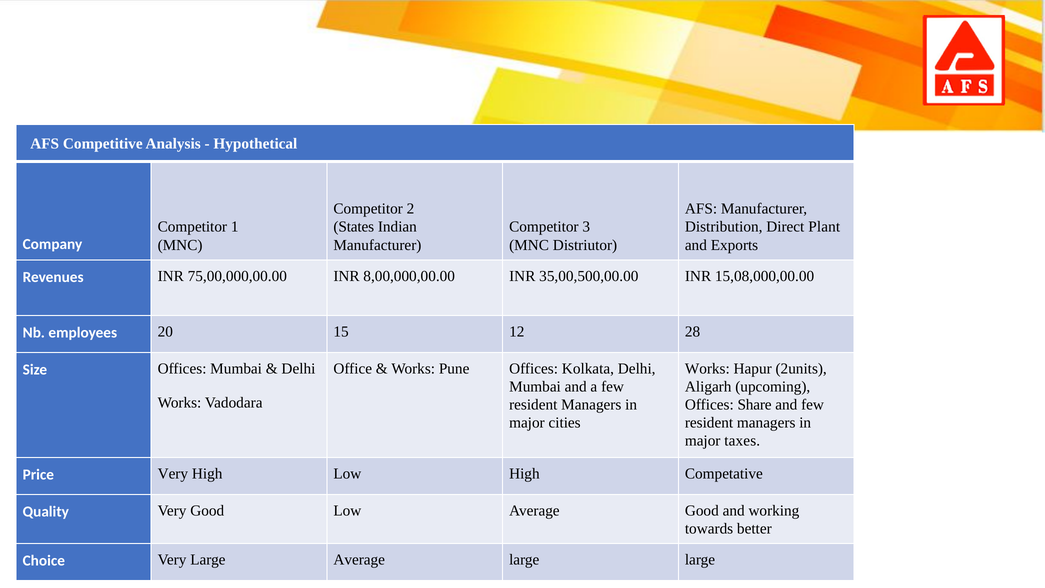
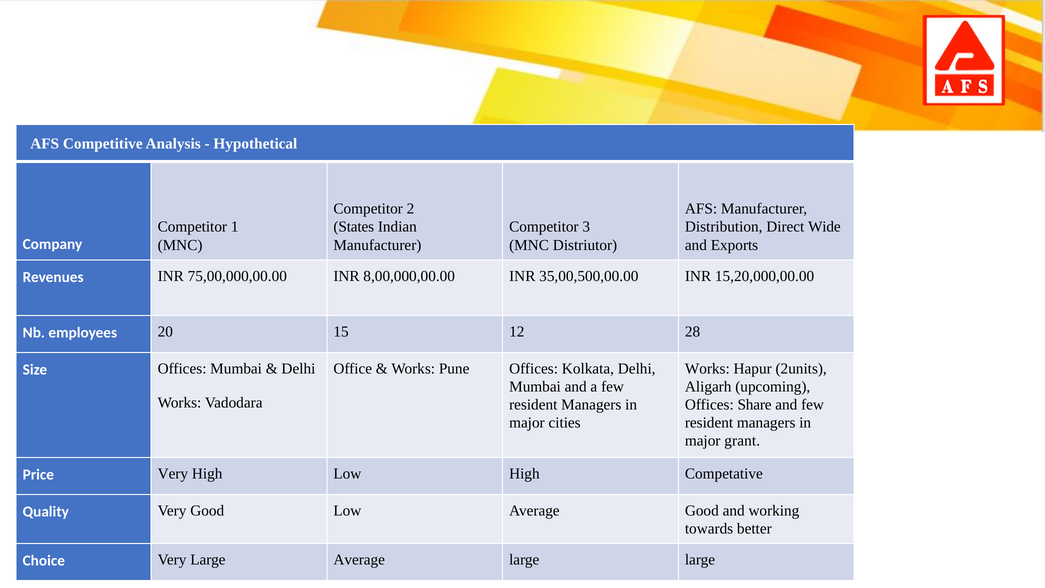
Plant: Plant -> Wide (824, 227)
15,08,000,00.00: 15,08,000,00.00 -> 15,20,000,00.00 (765, 276)
taxes: taxes -> grant (742, 440)
